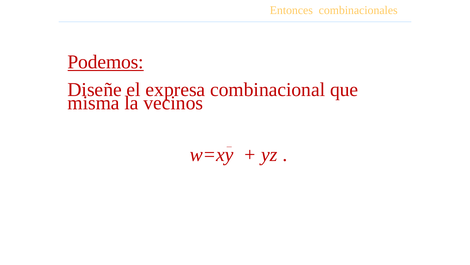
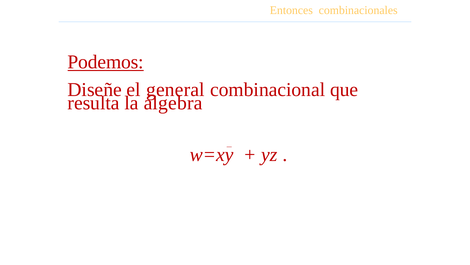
expresa: expresa -> general (175, 90)
misma: misma -> resulta (94, 103)
vecinos: vecinos -> álgebra (173, 103)
